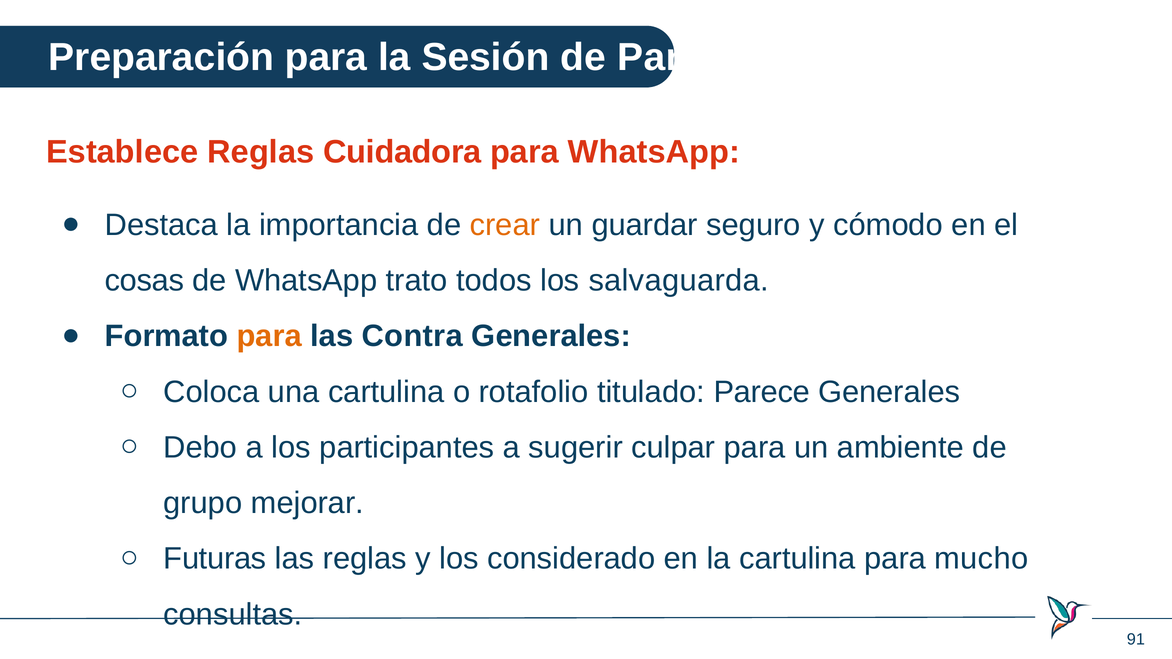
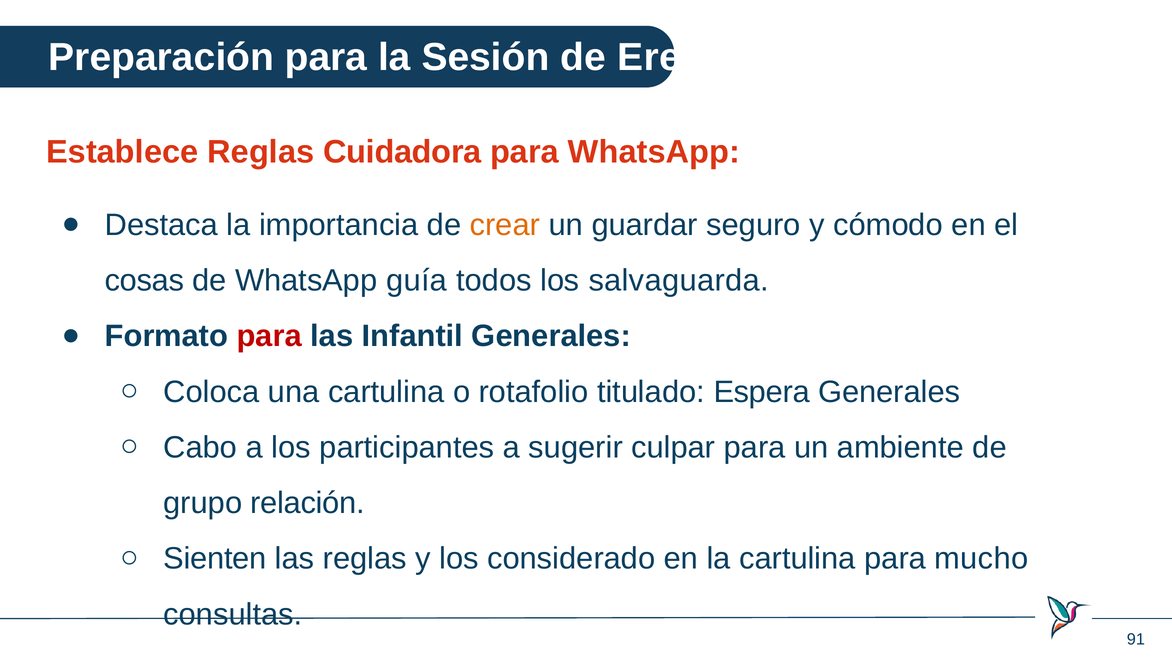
de Para: Para -> Eres (660, 57)
trato: trato -> guía (417, 281)
para colour: orange -> red (269, 336)
Contra: Contra -> Infantil (412, 336)
Parece: Parece -> Espera (762, 392)
Debo: Debo -> Cabo (200, 448)
mejorar: mejorar -> relación (308, 503)
Futuras: Futuras -> Sienten (215, 559)
